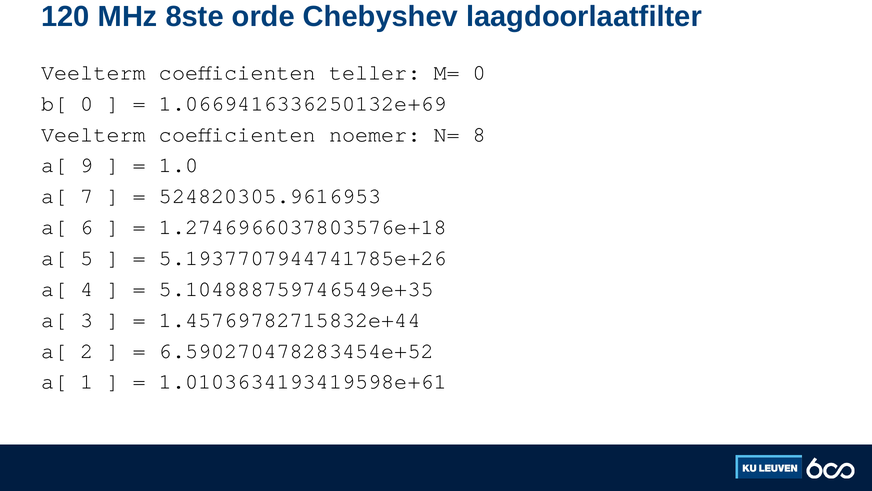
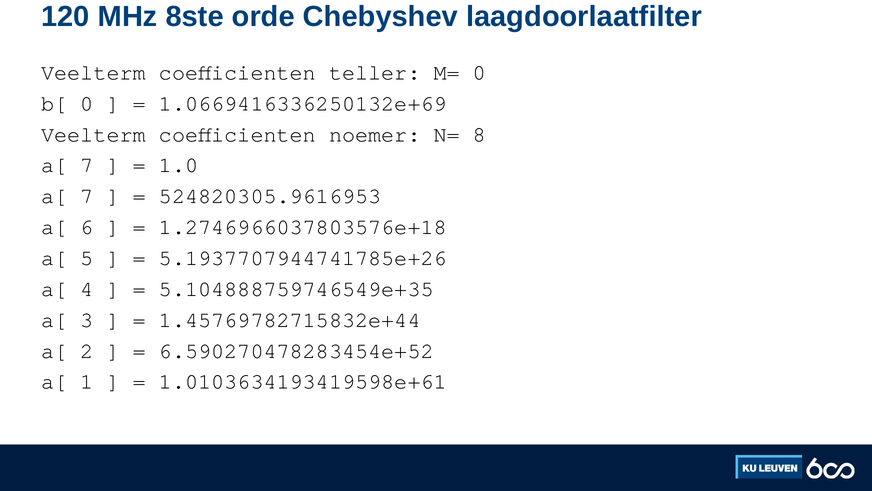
9: 9 -> 7 (87, 165)
